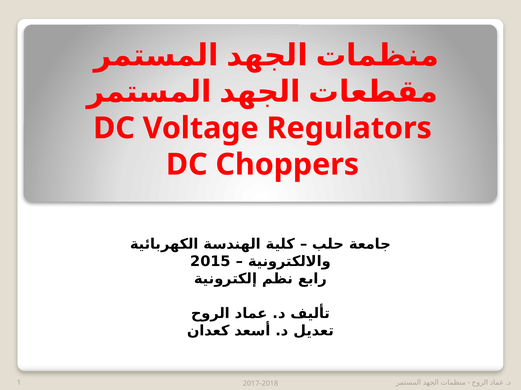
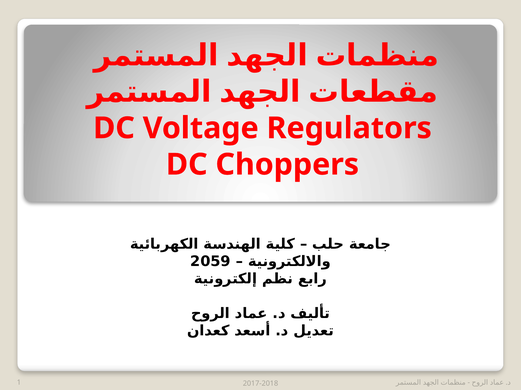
2015: 2015 -> 2059 (210, 262)
